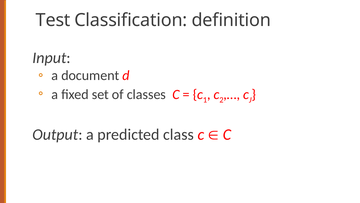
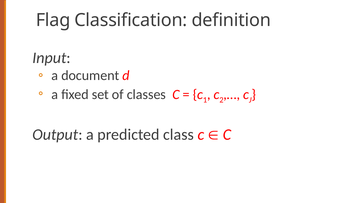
Test: Test -> Flag (53, 20)
